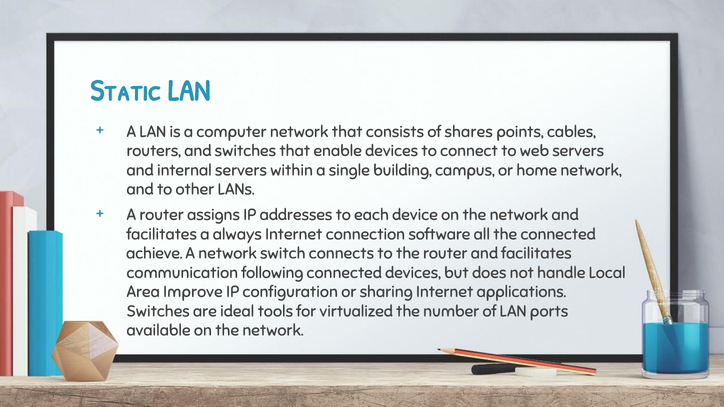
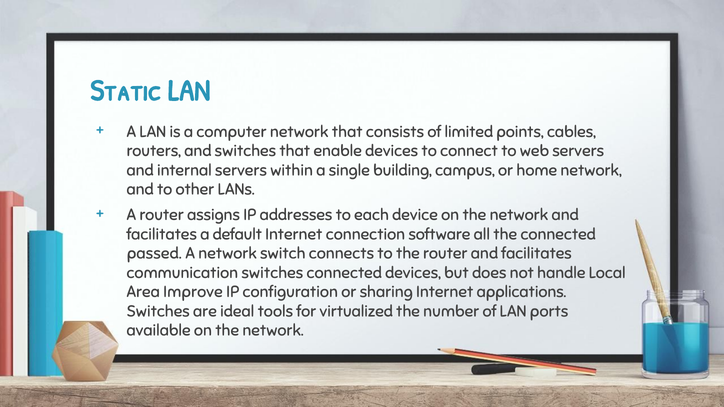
shares: shares -> limited (469, 132)
always: always -> default (237, 234)
achieve: achieve -> passed (154, 254)
communication following: following -> switches (272, 273)
